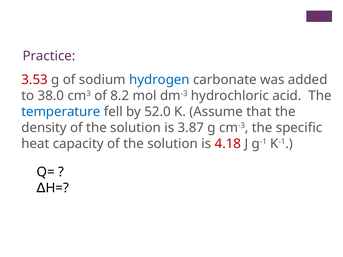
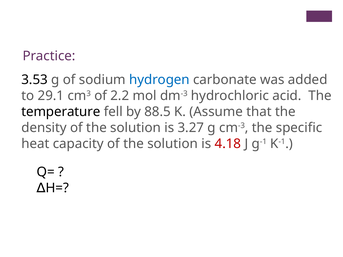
3.53 colour: red -> black (35, 80)
38.0: 38.0 -> 29.1 (51, 96)
8.2: 8.2 -> 2.2 (120, 96)
temperature colour: blue -> black (61, 112)
52.0: 52.0 -> 88.5 (158, 112)
3.87: 3.87 -> 3.27 (191, 128)
